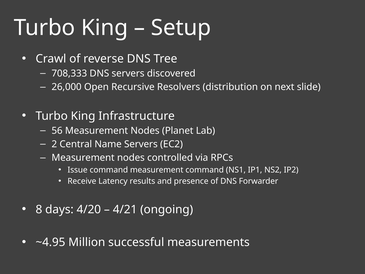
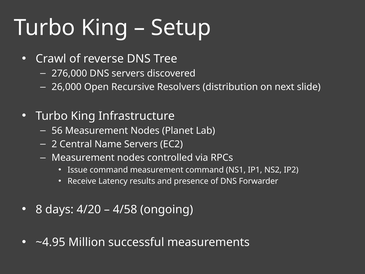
708,333: 708,333 -> 276,000 (69, 73)
4/21: 4/21 -> 4/58 (125, 209)
